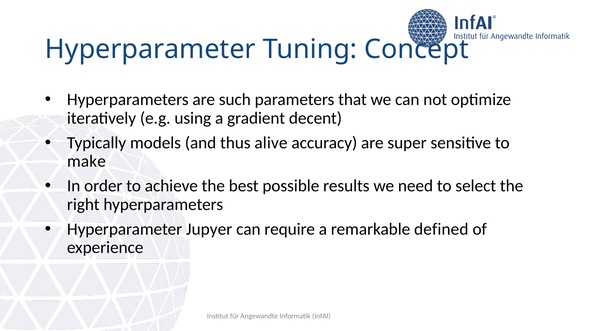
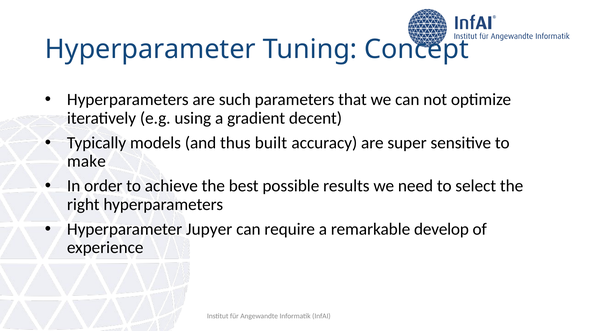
alive: alive -> built (271, 143)
defined: defined -> develop (441, 229)
